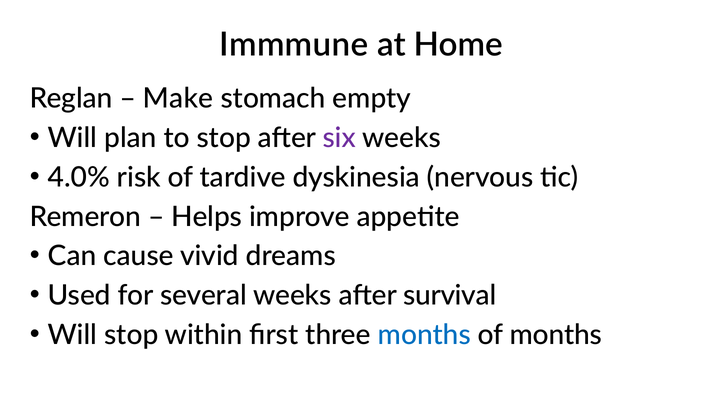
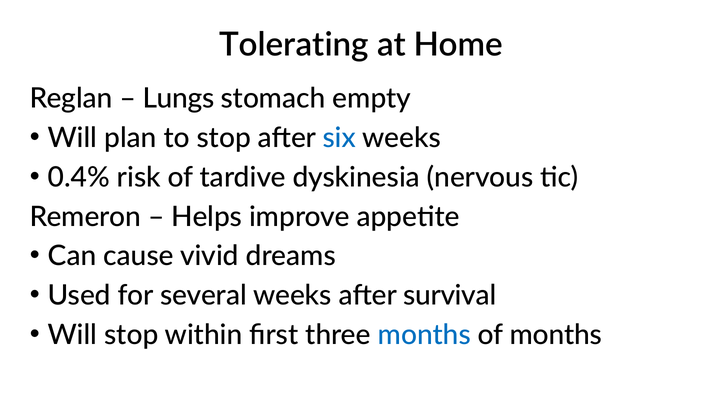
Immmune: Immmune -> Tolerating (294, 45)
Make: Make -> Lungs (178, 99)
six colour: purple -> blue (339, 138)
4.0%: 4.0% -> 0.4% (79, 177)
